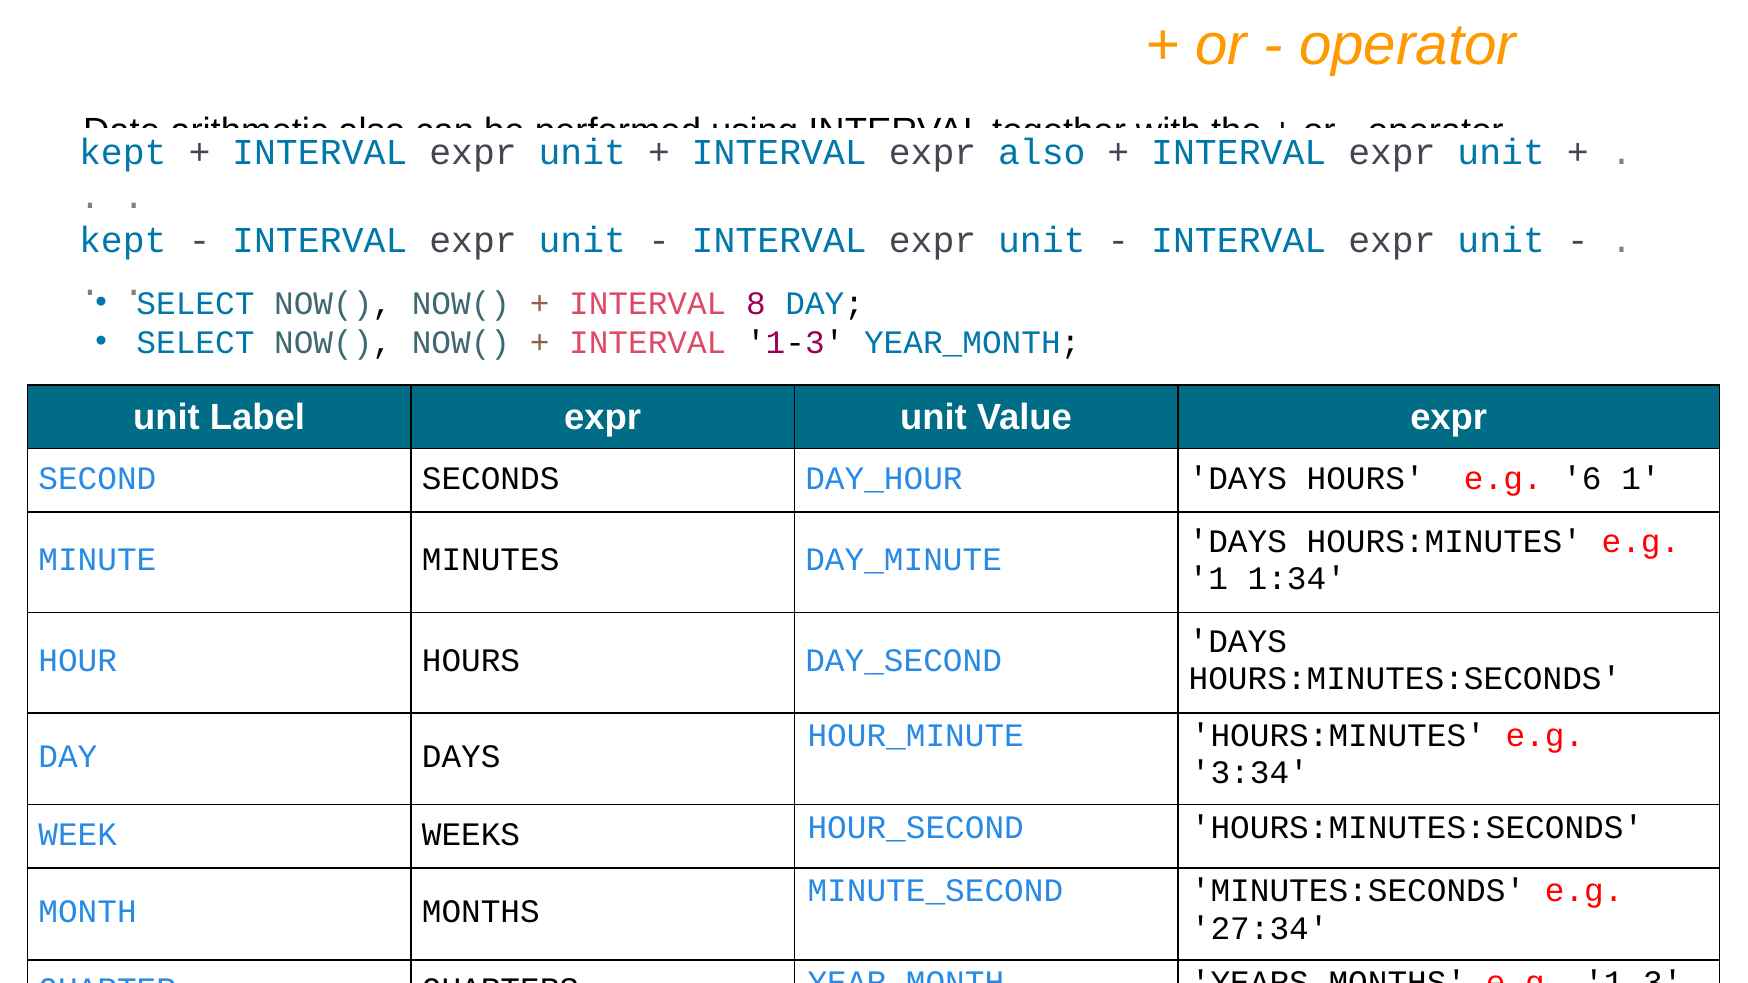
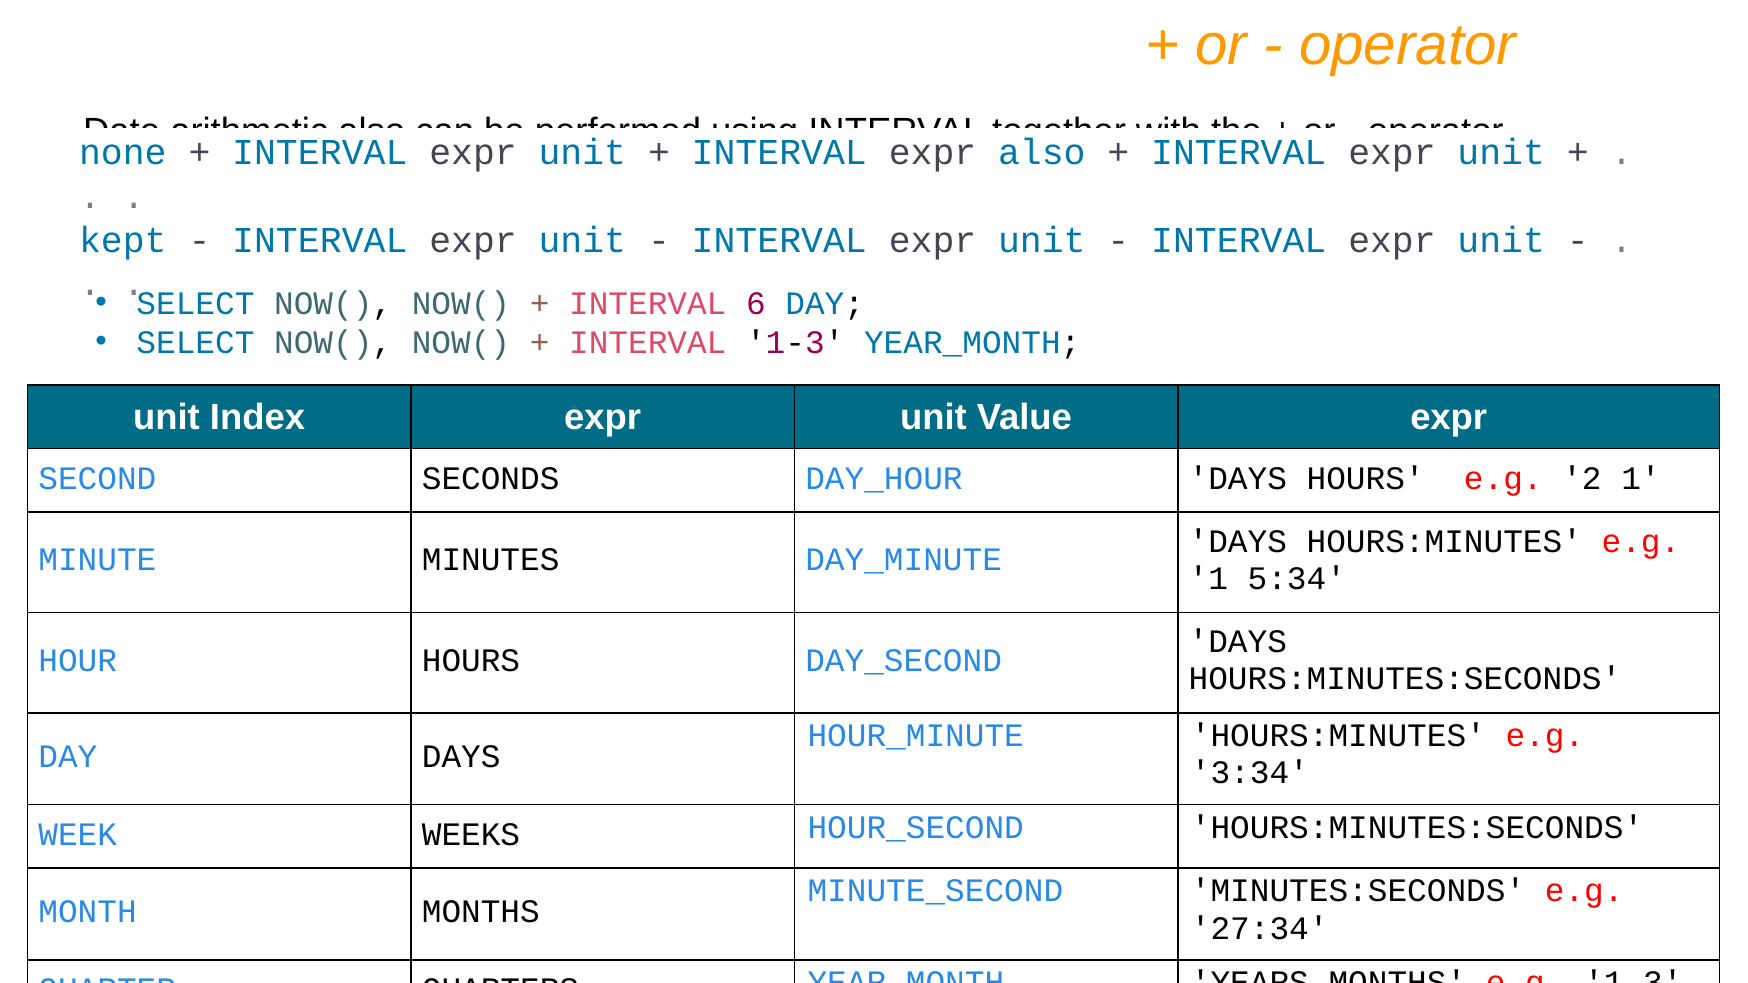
kept: kept -> none (123, 153)
8: 8 -> 6 (756, 303)
Label: Label -> Index (257, 418)
6: 6 -> 2 (1582, 478)
1:34: 1:34 -> 5:34 (1297, 579)
